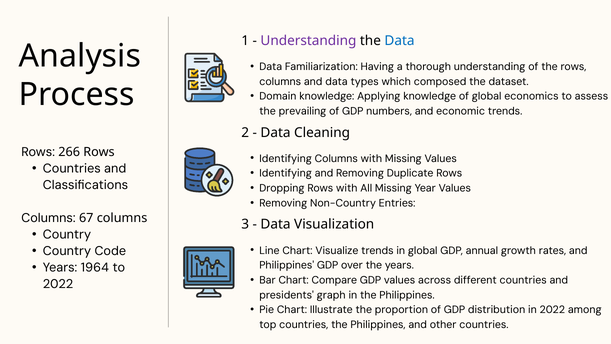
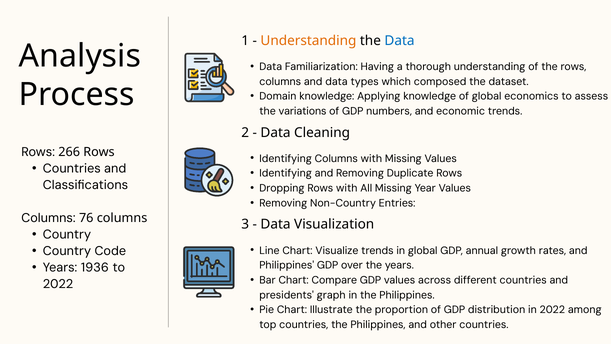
Understanding colour: purple -> orange (308, 41)
prevailing: prevailing -> variations (303, 111)
67: 67 -> 76 (86, 218)
1964: 1964 -> 1936 (95, 267)
